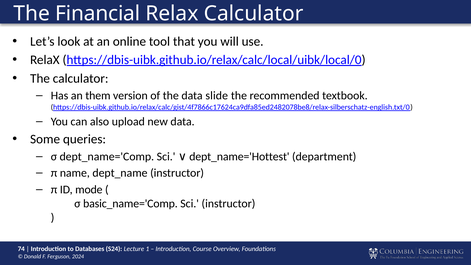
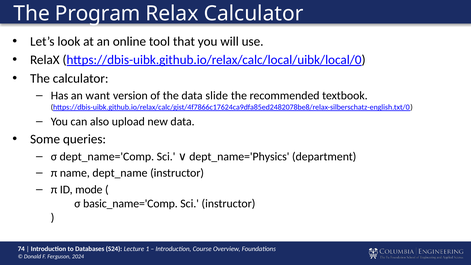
Financial: Financial -> Program (98, 14)
them: them -> want (98, 96)
dept_name='Hottest: dept_name='Hottest -> dept_name='Physics (239, 156)
